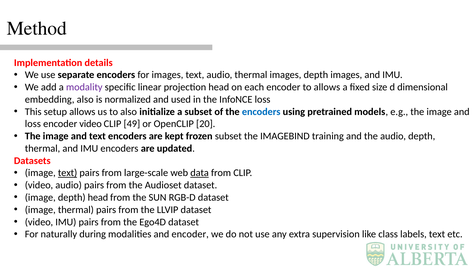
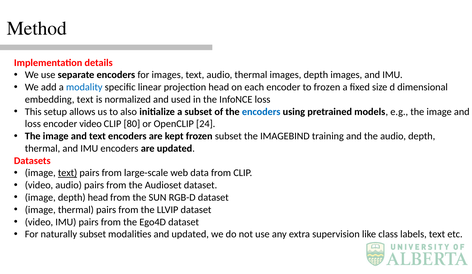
modality colour: purple -> blue (84, 87)
to allows: allows -> frozen (327, 87)
embedding also: also -> text (85, 99)
49: 49 -> 80 (132, 124)
20: 20 -> 24 (206, 124)
data underline: present -> none (200, 173)
naturally during: during -> subset (93, 234)
and encoder: encoder -> updated (190, 234)
